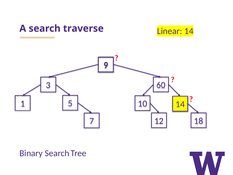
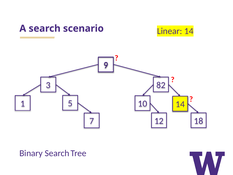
traverse: traverse -> scenario (83, 28)
60: 60 -> 82 (161, 85)
